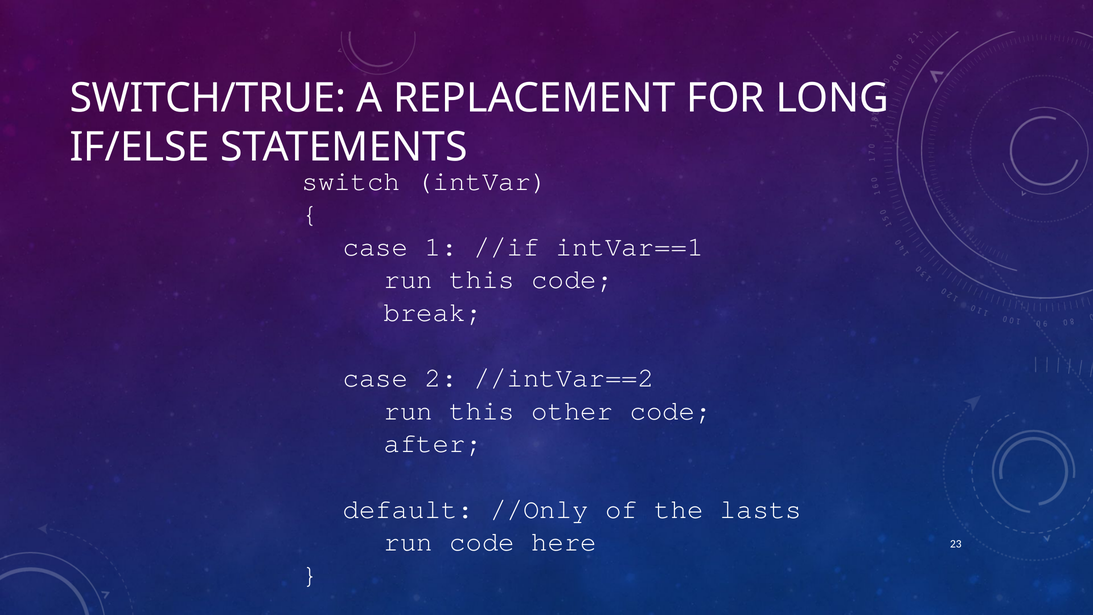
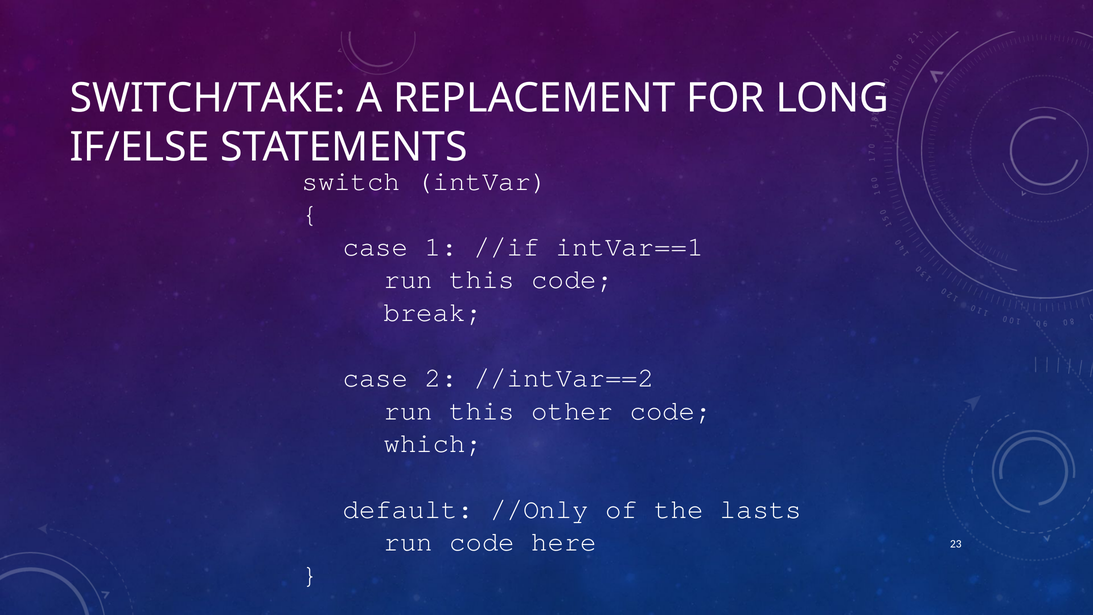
SWITCH/TRUE: SWITCH/TRUE -> SWITCH/TAKE (208, 98)
after: after -> which (433, 443)
